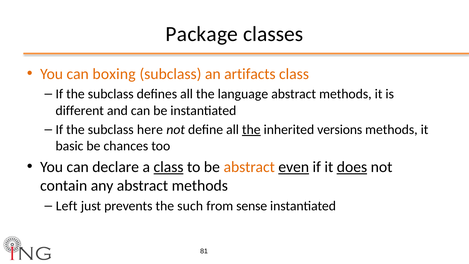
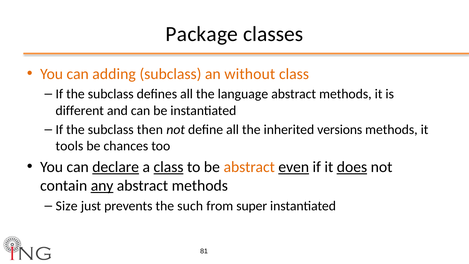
boxing: boxing -> adding (114, 74)
artifacts: artifacts -> without (250, 74)
here: here -> then (150, 130)
the underline: present -> none (251, 130)
basic: basic -> tools (69, 146)
declare underline: none -> present (116, 167)
any underline: none -> present (102, 186)
Left: Left -> Size (67, 206)
sense: sense -> super (252, 206)
